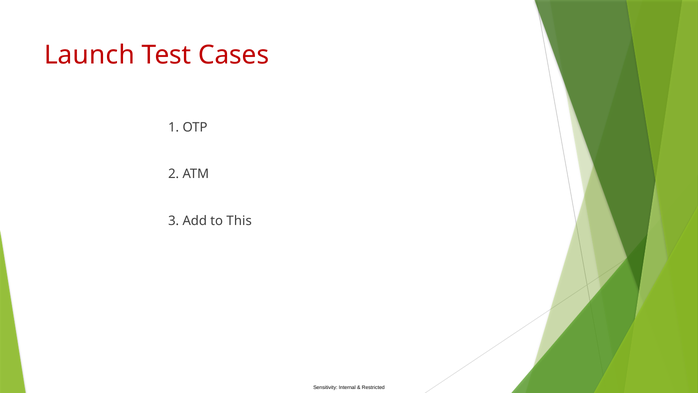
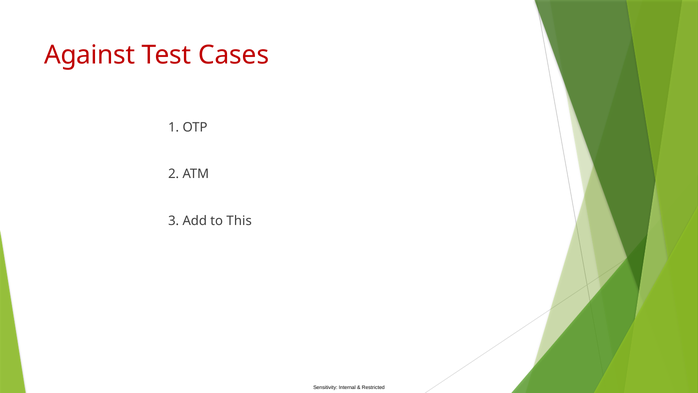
Launch: Launch -> Against (90, 55)
